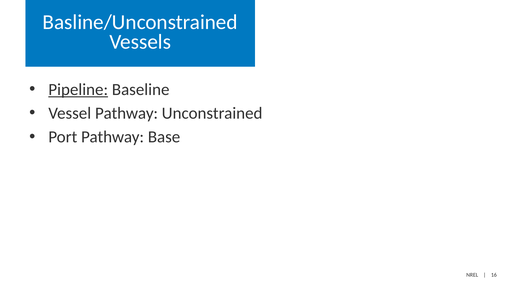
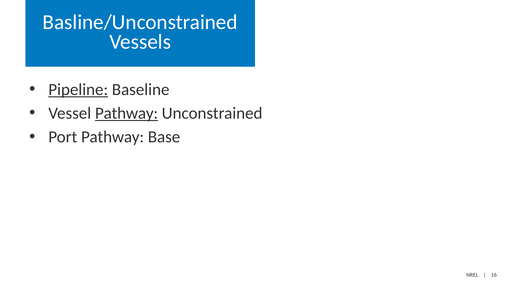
Pathway underline: none -> present (127, 113)
